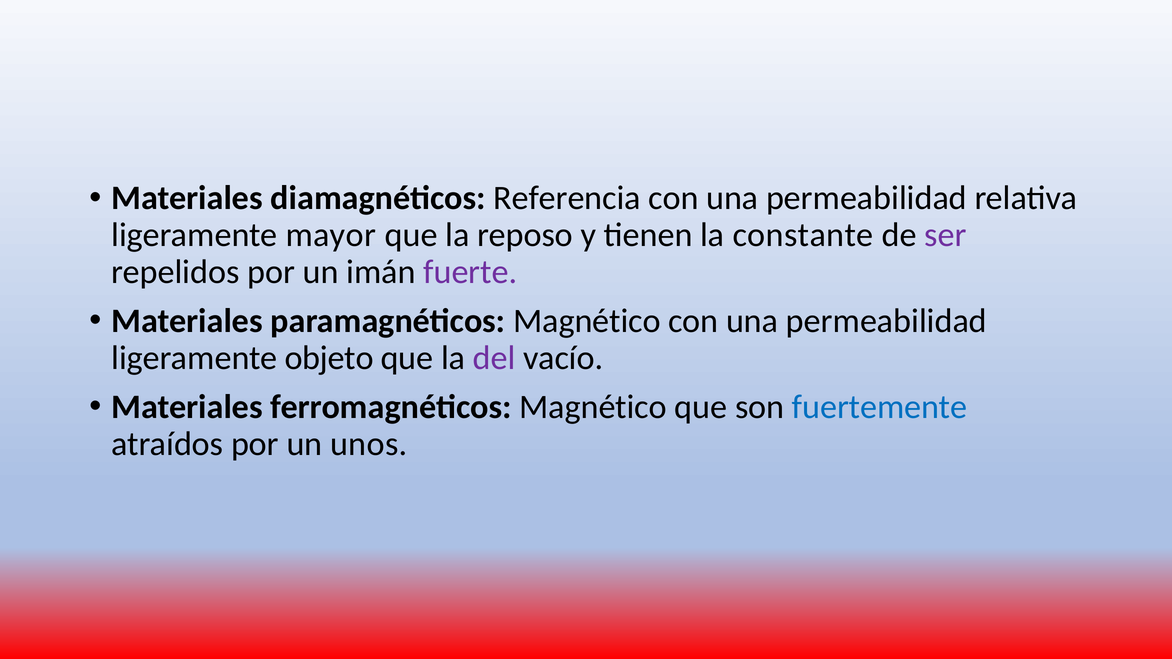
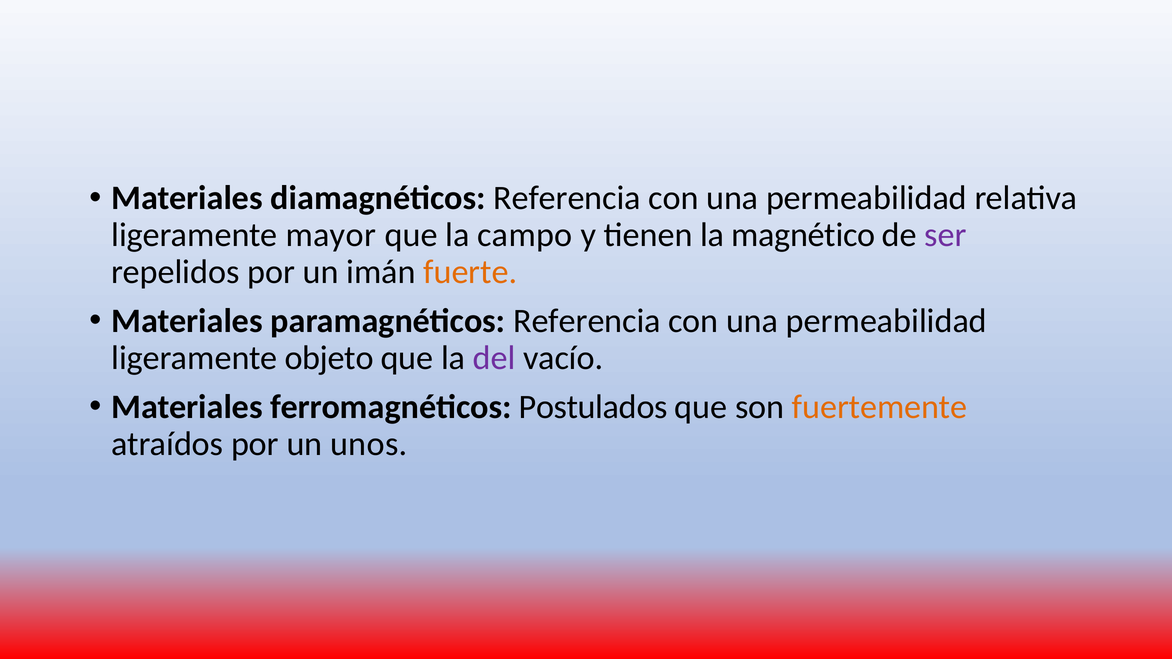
reposo: reposo -> campo (525, 235)
constante: constante -> magnético (803, 235)
fuerte colour: purple -> orange (470, 272)
paramagnéticos Magnético: Magnético -> Referencia (587, 321)
ferromagnéticos Magnético: Magnético -> Postulados (593, 407)
fuertemente colour: blue -> orange (880, 407)
